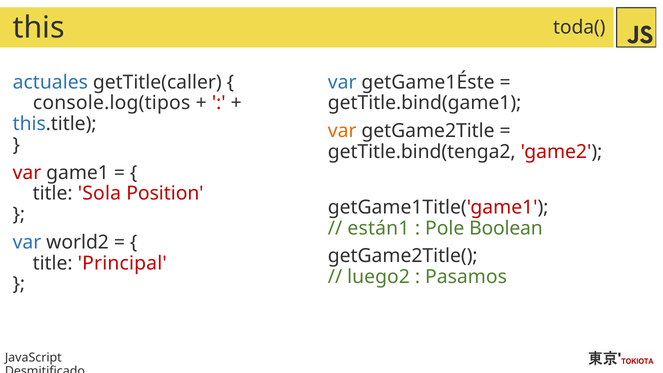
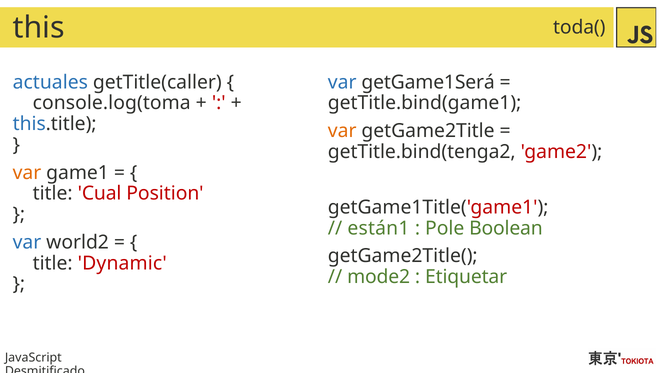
getGame1Éste: getGame1Éste -> getGame1Será (428, 82)
console.log(tipos: console.log(tipos -> console.log(toma (112, 103)
var colour: red -> orange (27, 173)
Sola: Sola -> Cual (100, 194)
Principal: Principal -> Dynamic (122, 263)
luego2: luego2 -> mode2 (379, 277)
Pasamos: Pasamos -> Etiquetar (466, 277)
